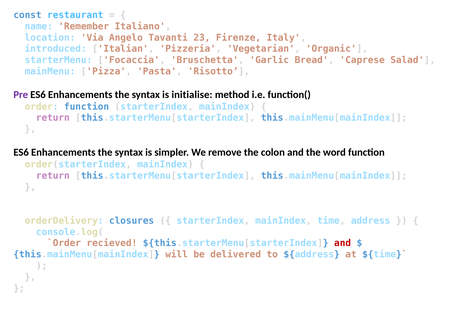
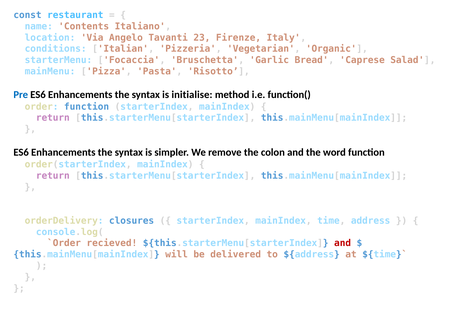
Remember: Remember -> Contents (84, 26)
introduced: introduced -> conditions (56, 49)
Pre colour: purple -> blue (21, 95)
